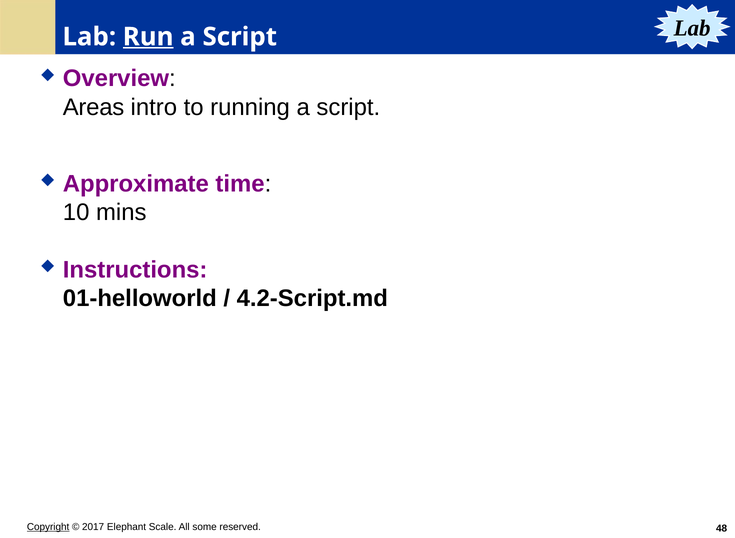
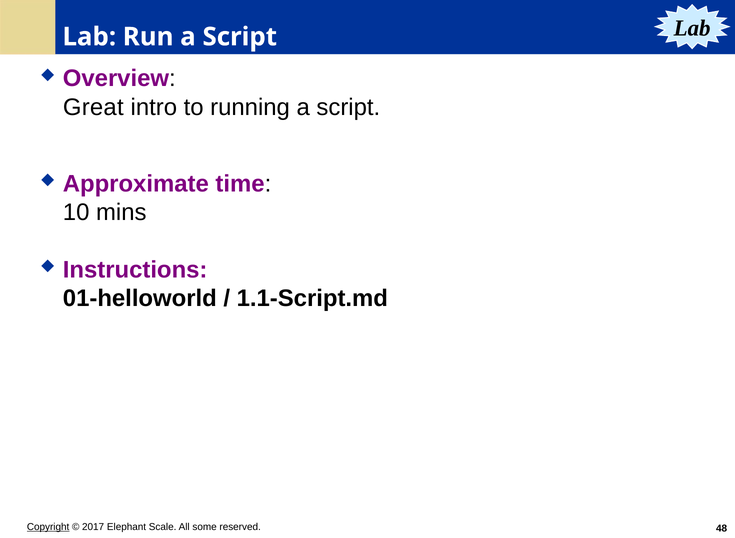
Run underline: present -> none (148, 37)
Areas: Areas -> Great (93, 107)
4.2-Script.md: 4.2-Script.md -> 1.1-Script.md (312, 298)
